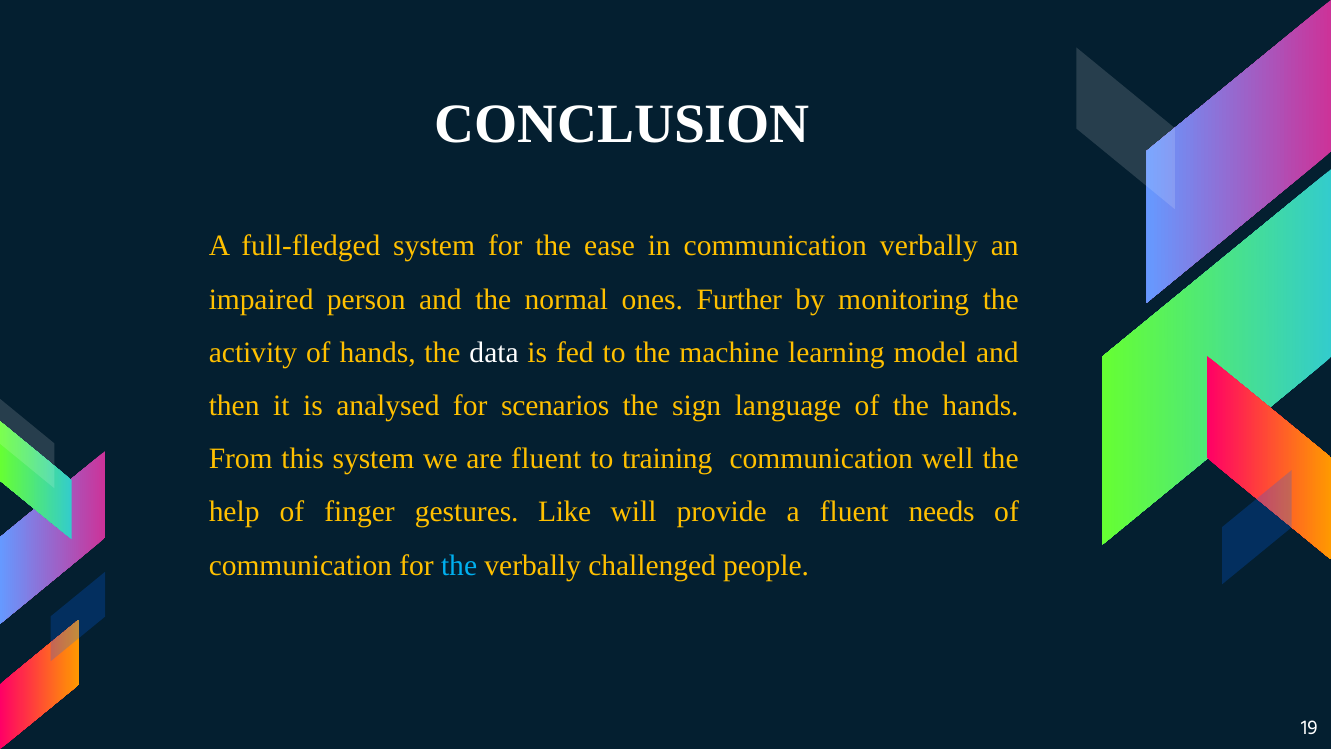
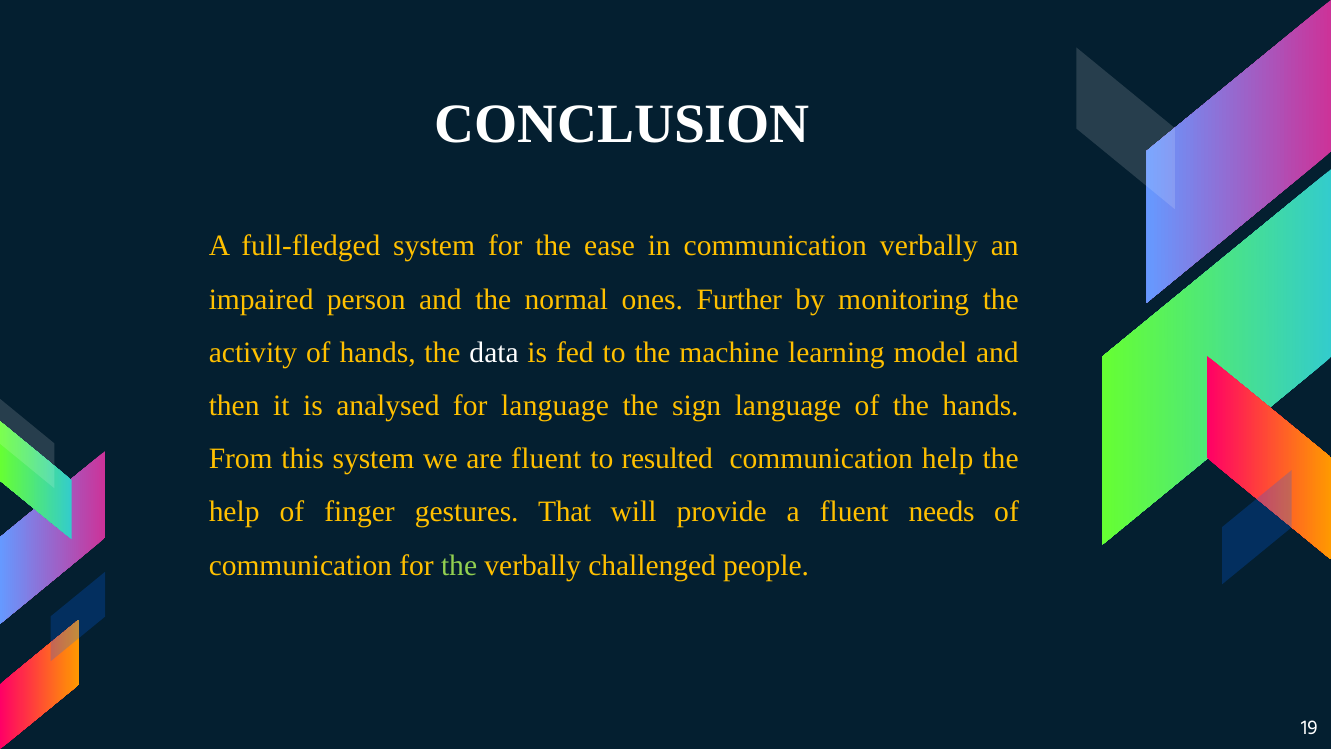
for scenarios: scenarios -> language (555, 406)
training: training -> resulted (667, 459)
communication well: well -> help (948, 459)
Like: Like -> That (565, 512)
the colour: light blue -> light green (459, 565)
